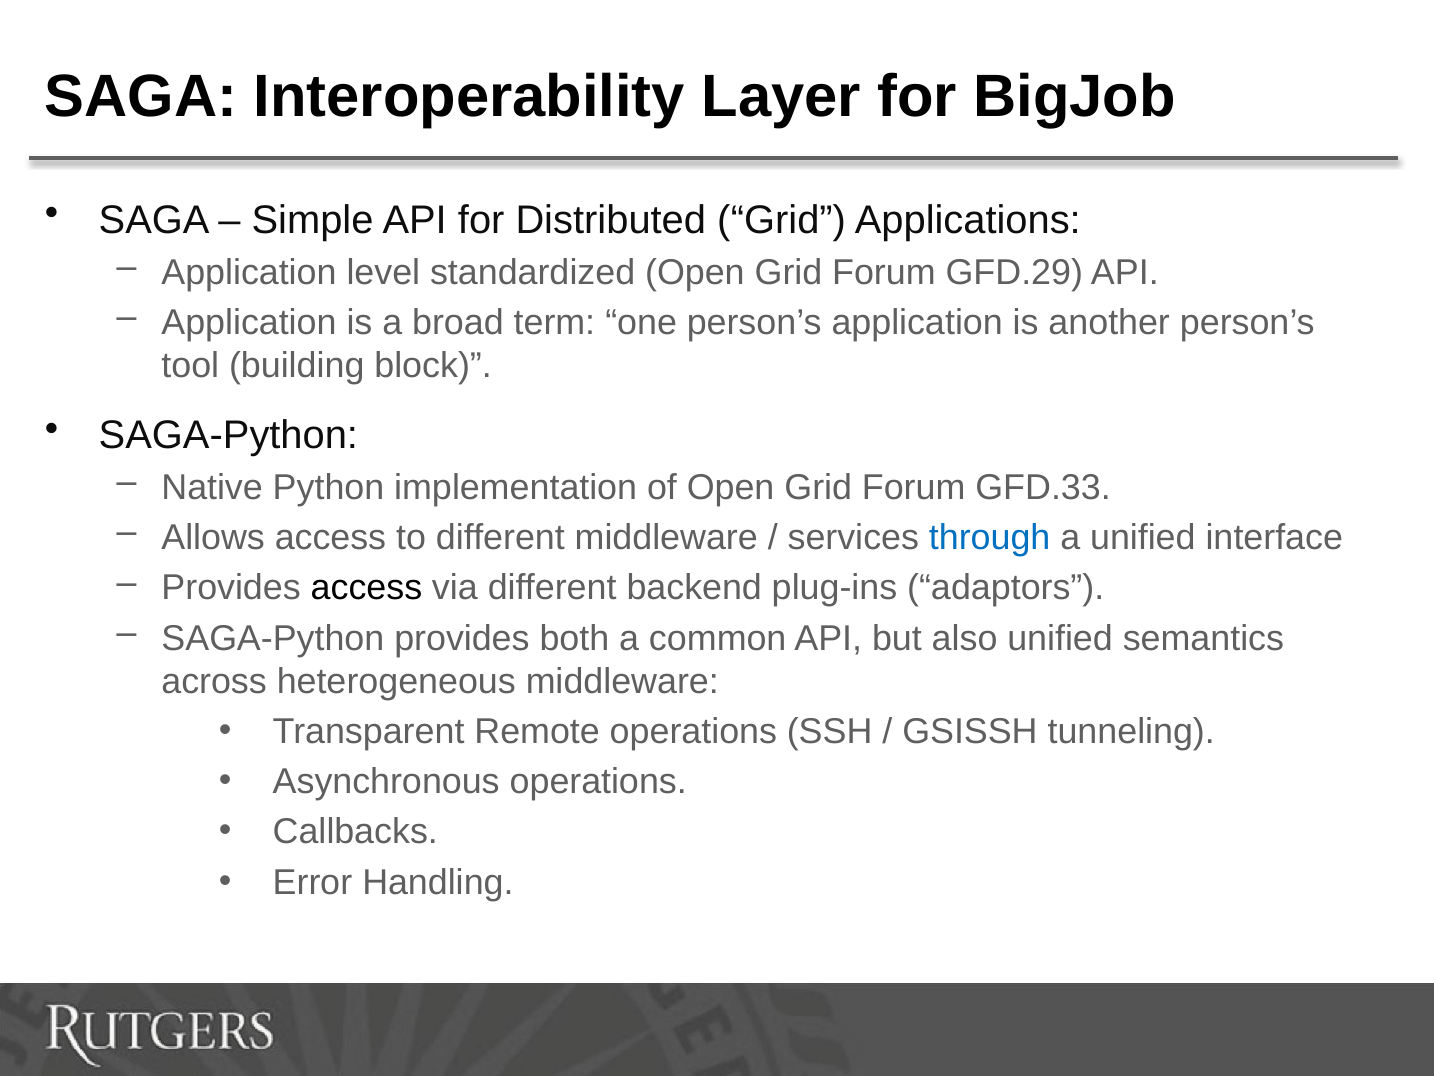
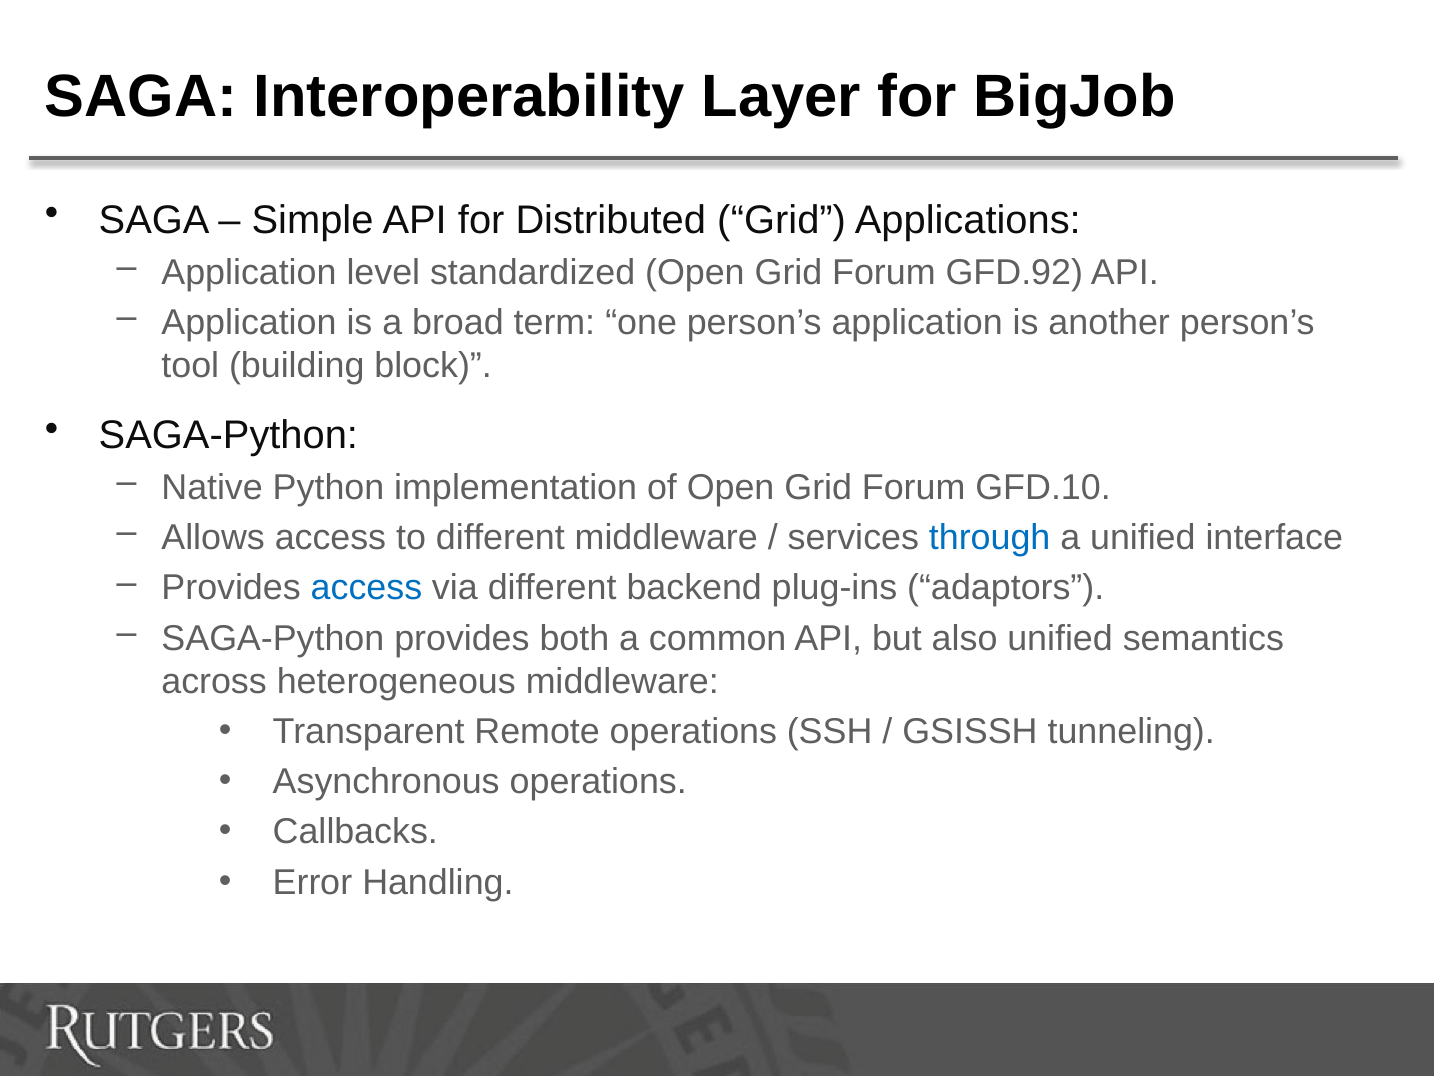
GFD.29: GFD.29 -> GFD.92 (1014, 272)
GFD.33: GFD.33 -> GFD.10 (1043, 487)
access colour: black -> blue (366, 588)
